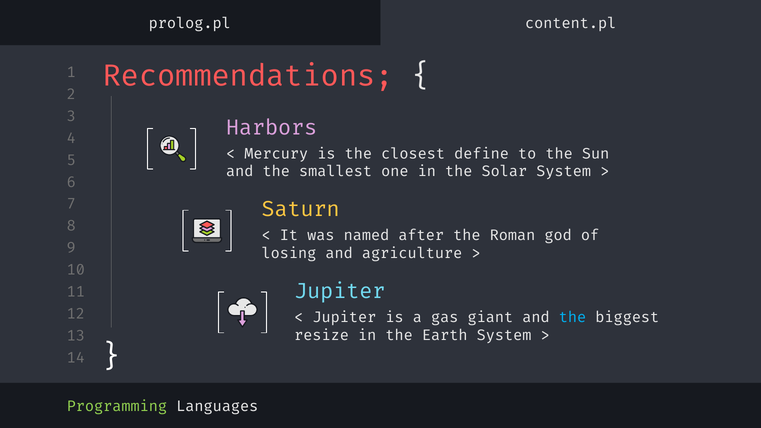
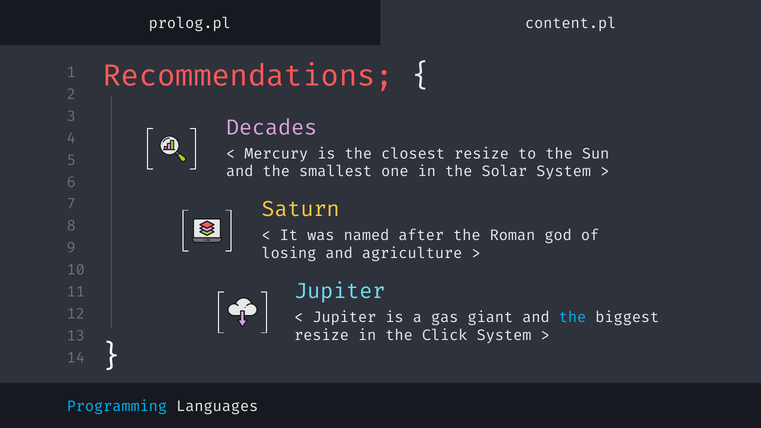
Harbors: Harbors -> Decades (272, 128)
closest define: define -> resize (482, 154)
Earth: Earth -> Click (445, 335)
Programming colour: light green -> light blue (117, 407)
